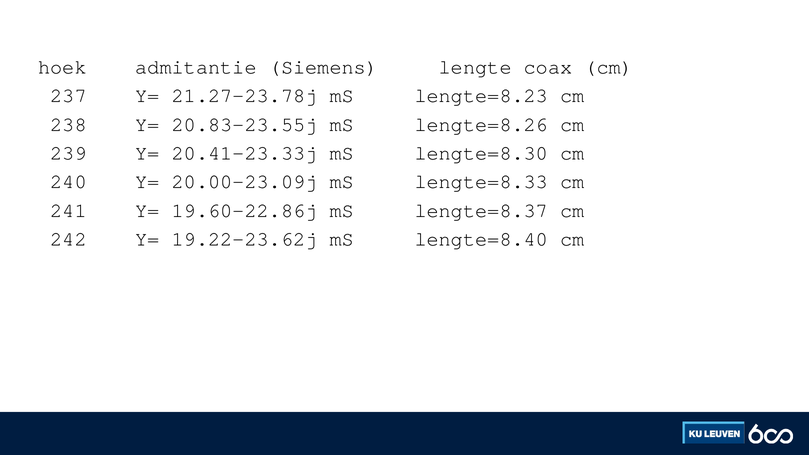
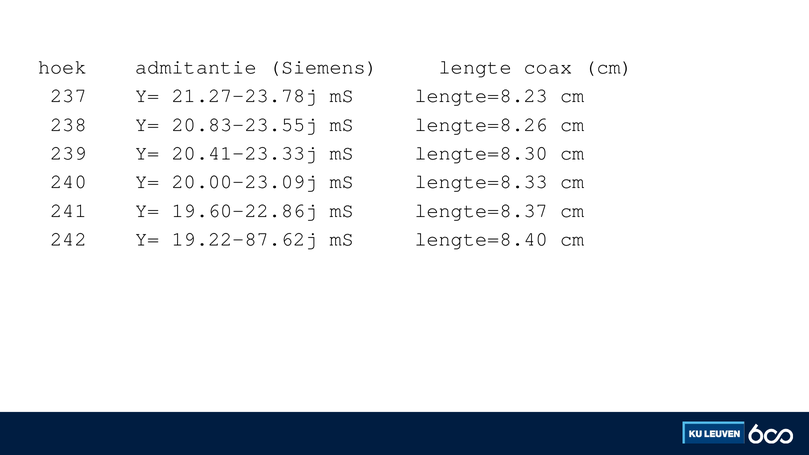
19.22-23.62j: 19.22-23.62j -> 19.22-87.62j (245, 239)
